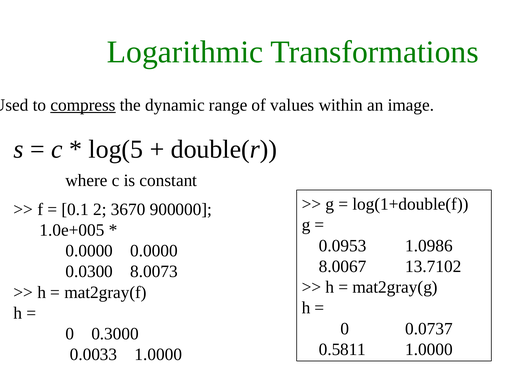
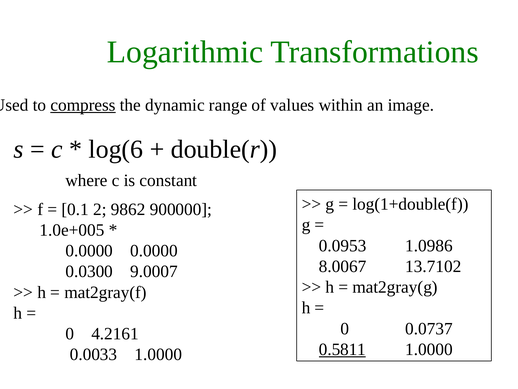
log(5: log(5 -> log(6 (116, 149)
3670: 3670 -> 9862 (128, 209)
8.0073: 8.0073 -> 9.0007 (154, 271)
0.3000: 0.3000 -> 4.2161 (115, 333)
0.5811 underline: none -> present (342, 349)
